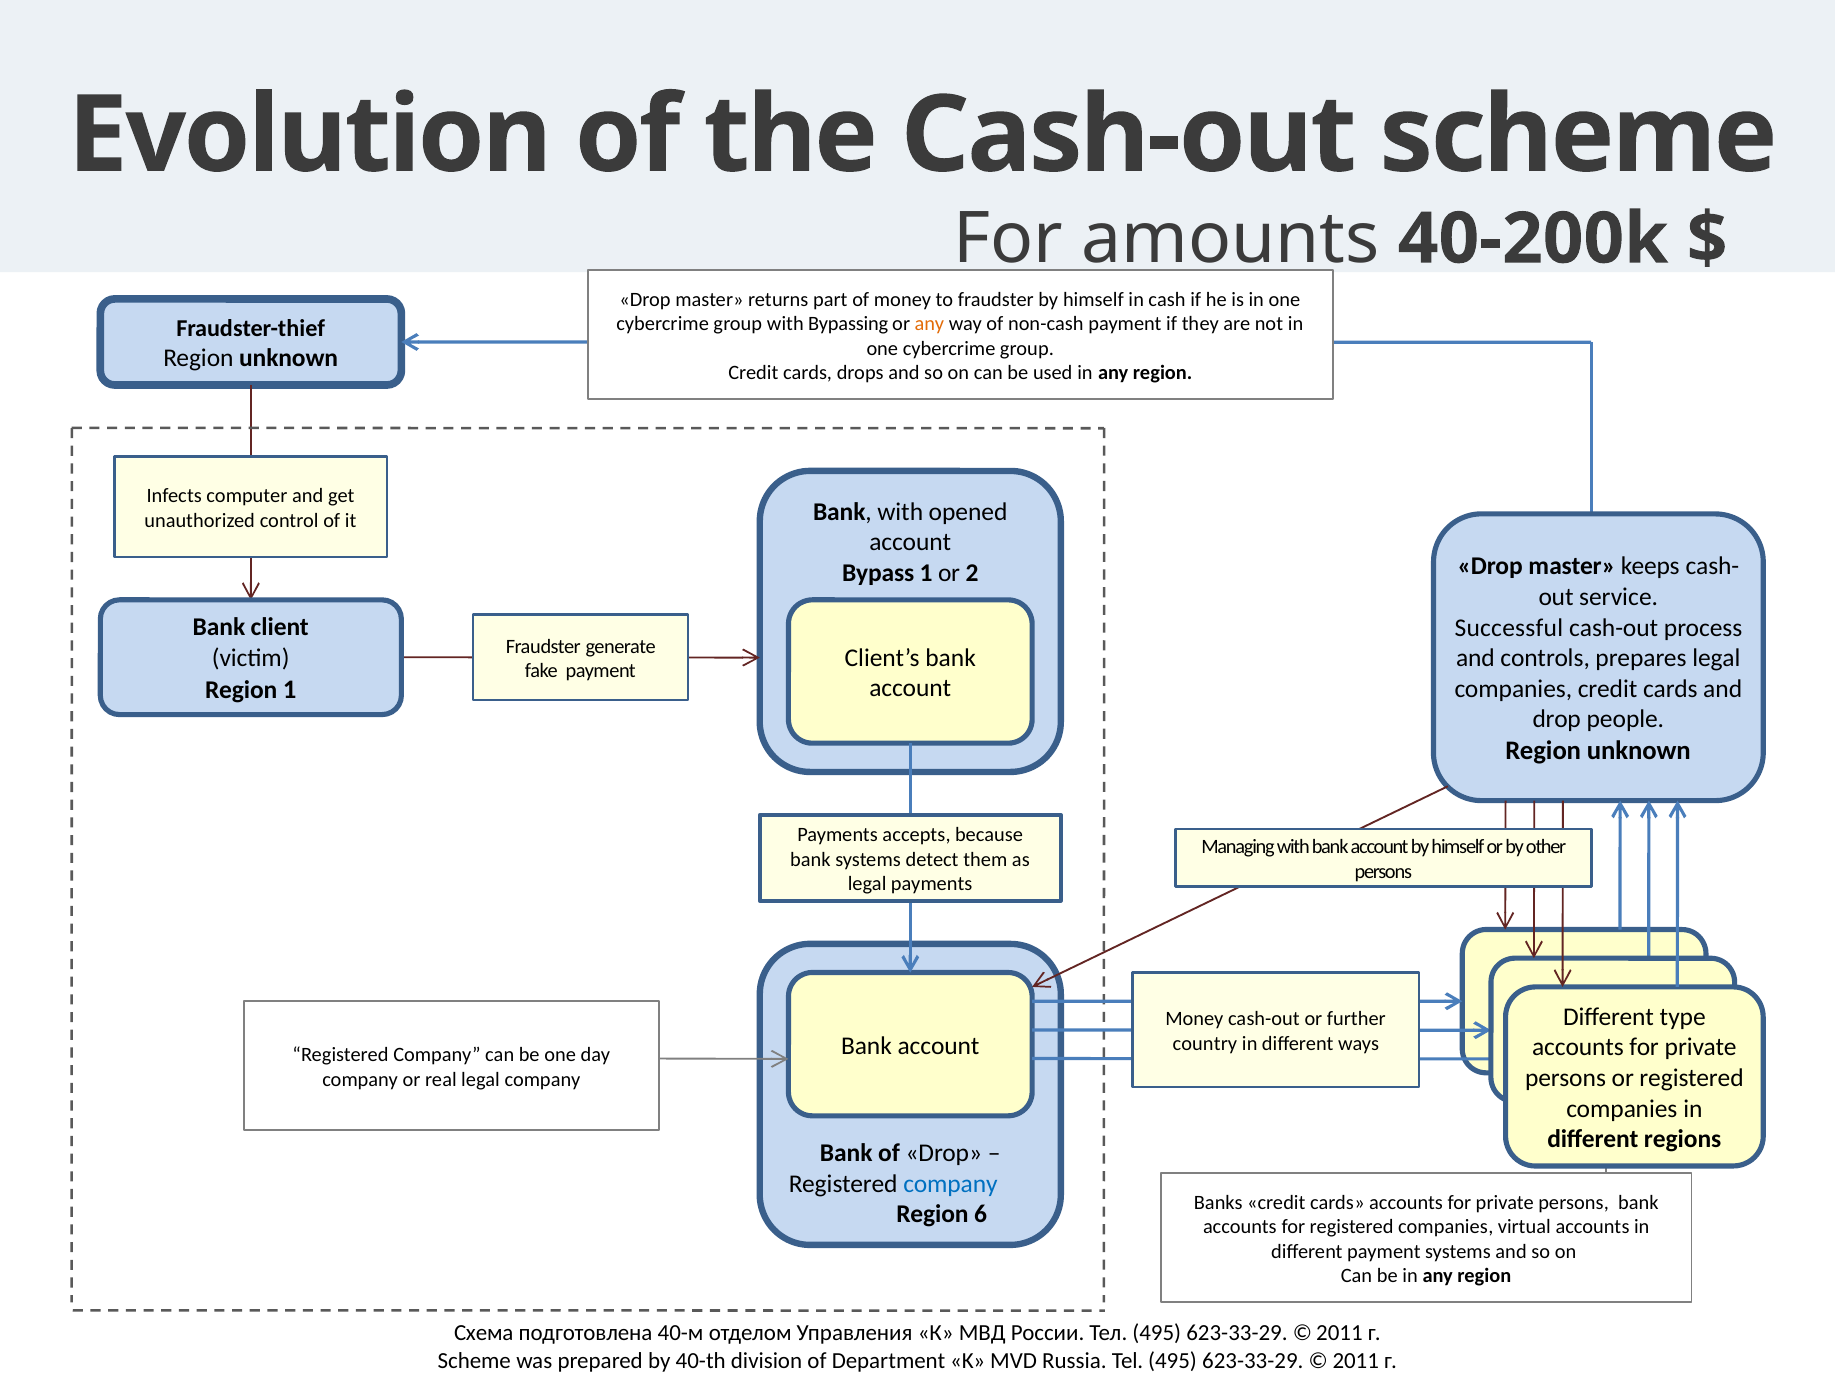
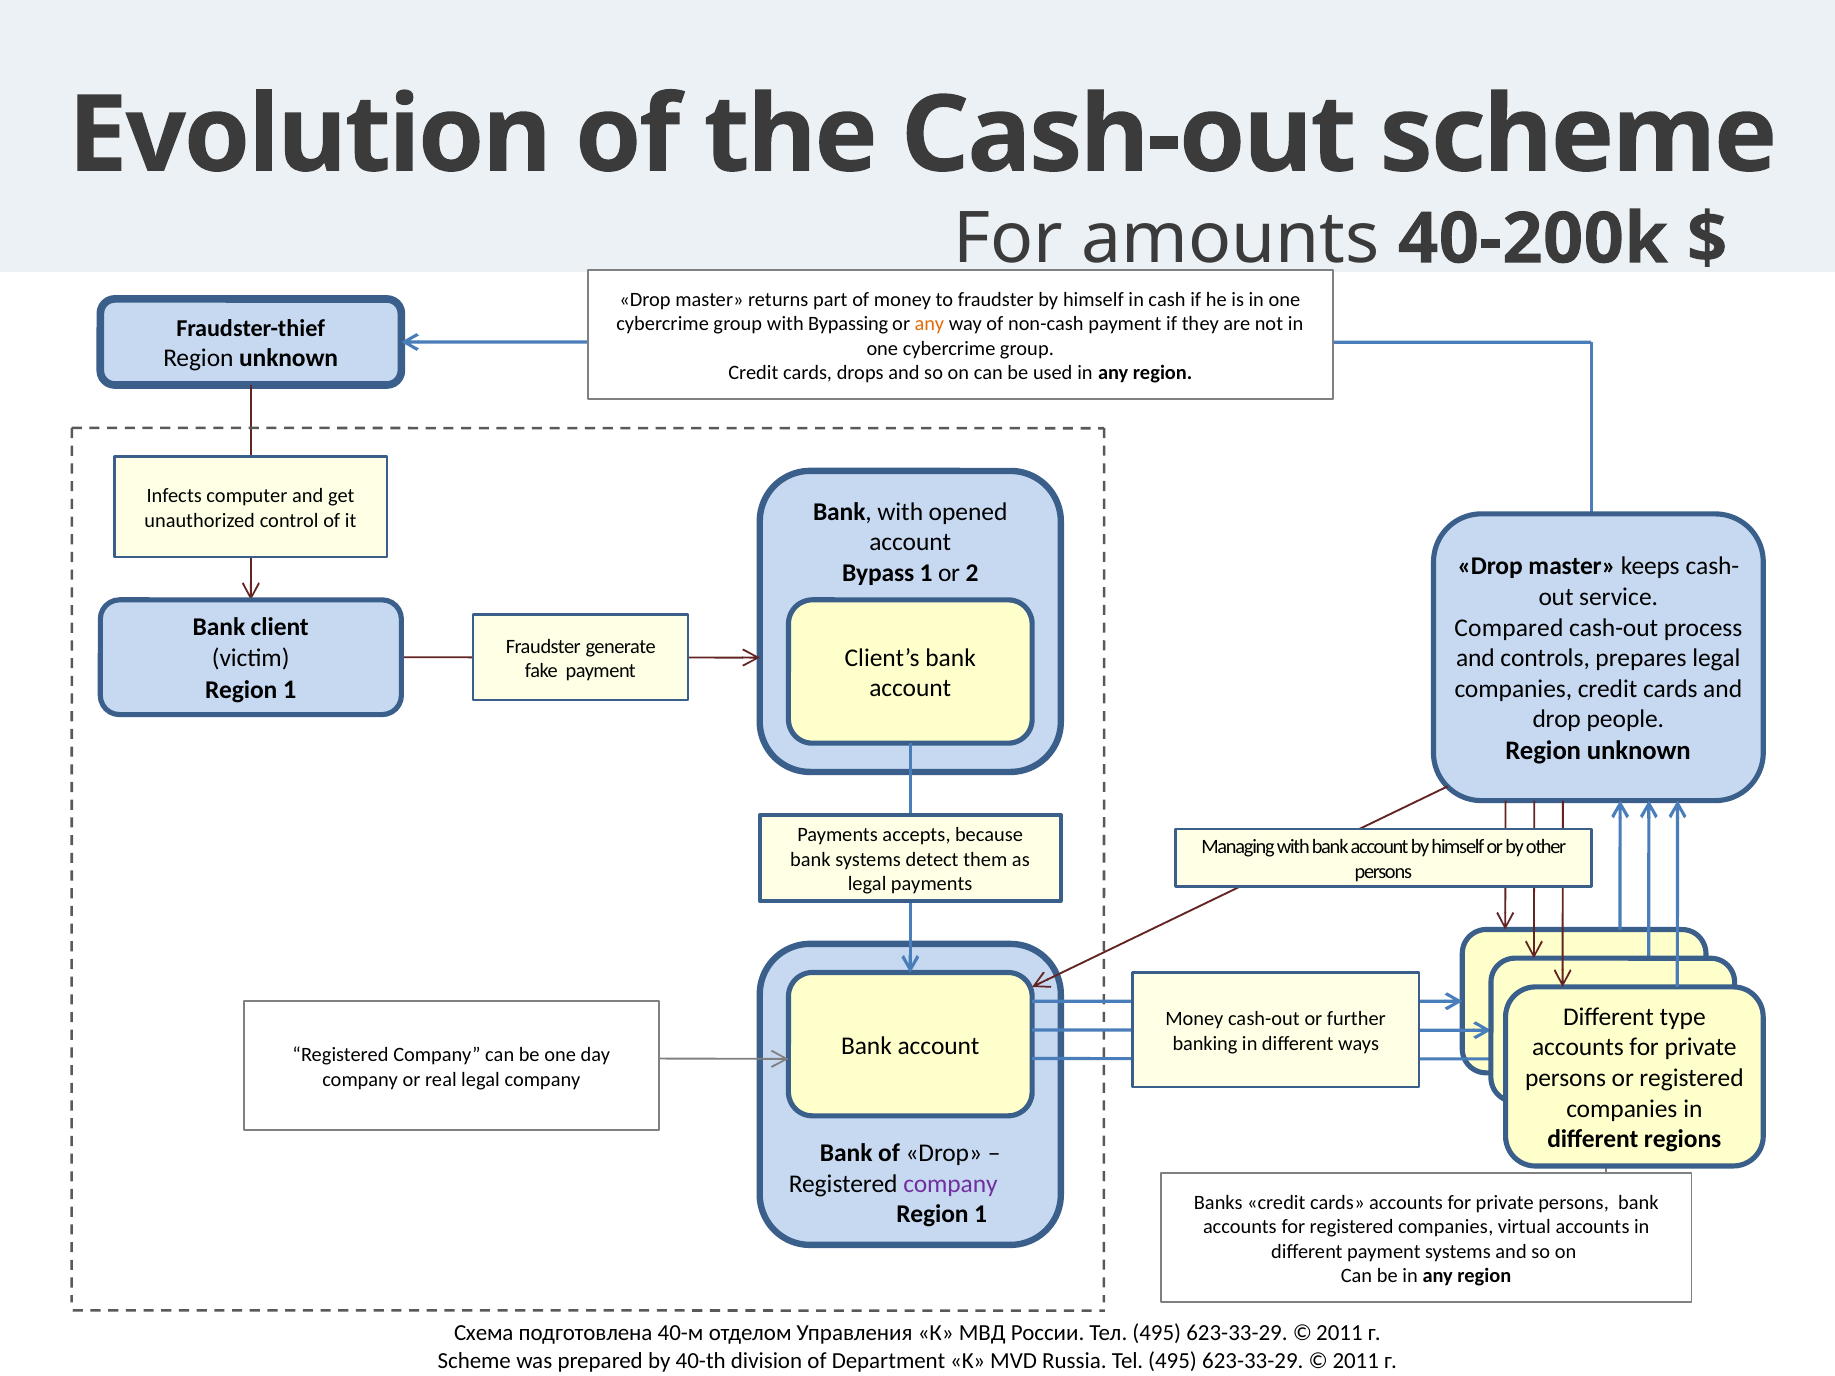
Successful: Successful -> Compared (1509, 628)
country: country -> banking (1205, 1044)
company colour: blue -> purple (950, 1184)
6: 6 -> 1 (981, 1215)
